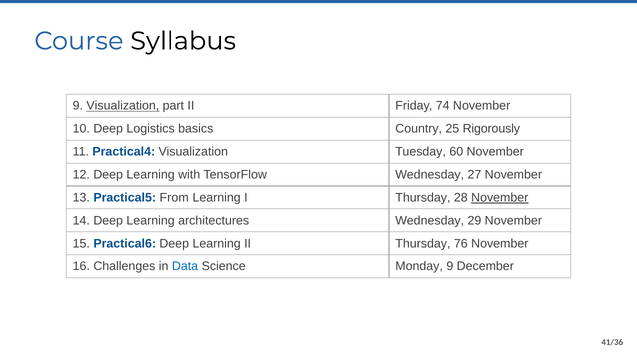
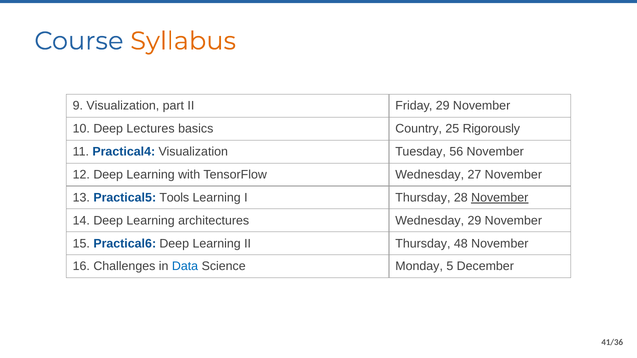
Syllabus colour: black -> orange (183, 41)
Visualization underline: present -> none (123, 106)
Friday 74: 74 -> 29 (443, 106)
Logistics: Logistics -> Lectures (151, 129)
60: 60 -> 56 (456, 152)
From: From -> Tools (174, 198)
76: 76 -> 48 (461, 244)
Monday 9: 9 -> 5 (450, 267)
